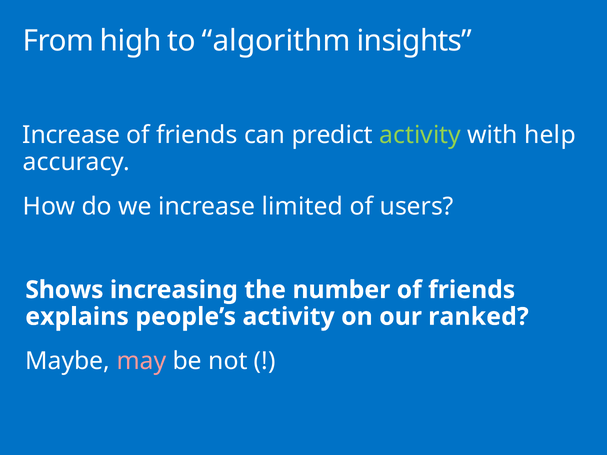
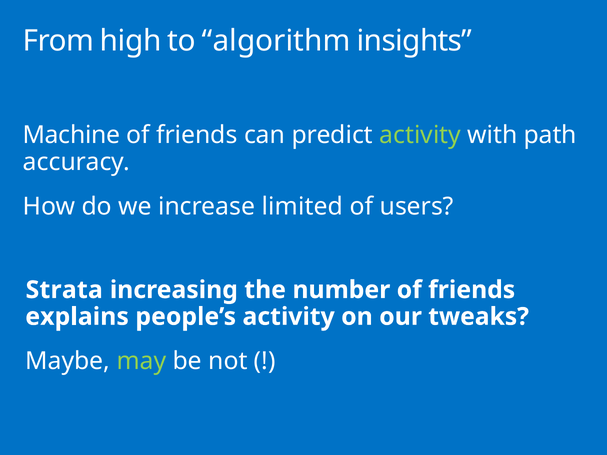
Increase: Increase -> Machine (71, 135)
help: help -> path (550, 135)
Shows: Shows -> Strata (64, 290)
ranked: ranked -> tweaks (479, 317)
may colour: pink -> light green (141, 361)
